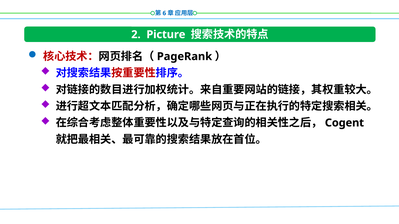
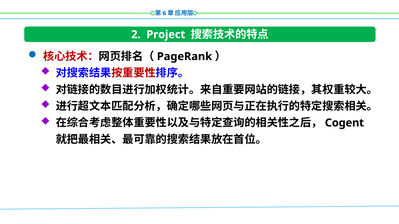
Picture: Picture -> Project (166, 35)
